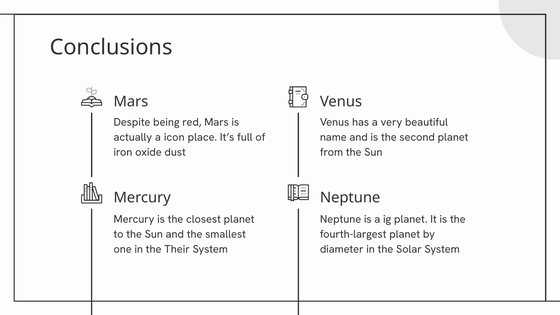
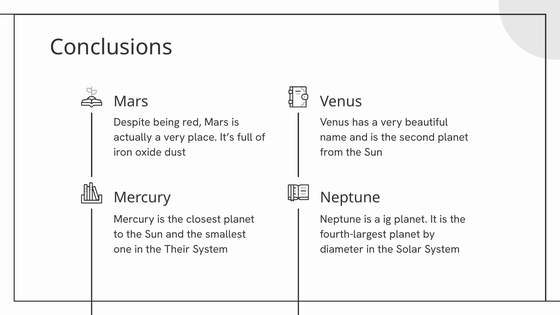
actually a icon: icon -> very (174, 137)
